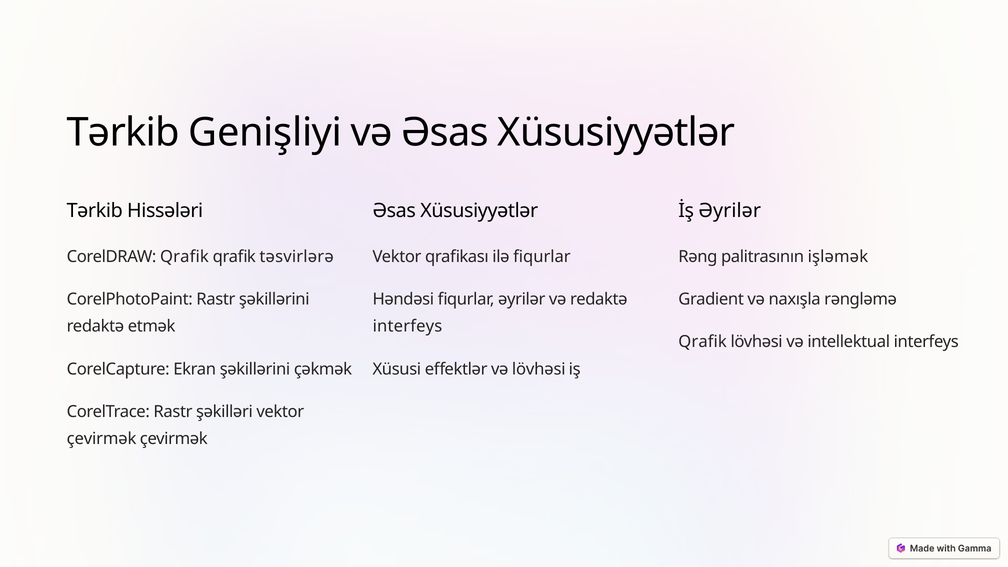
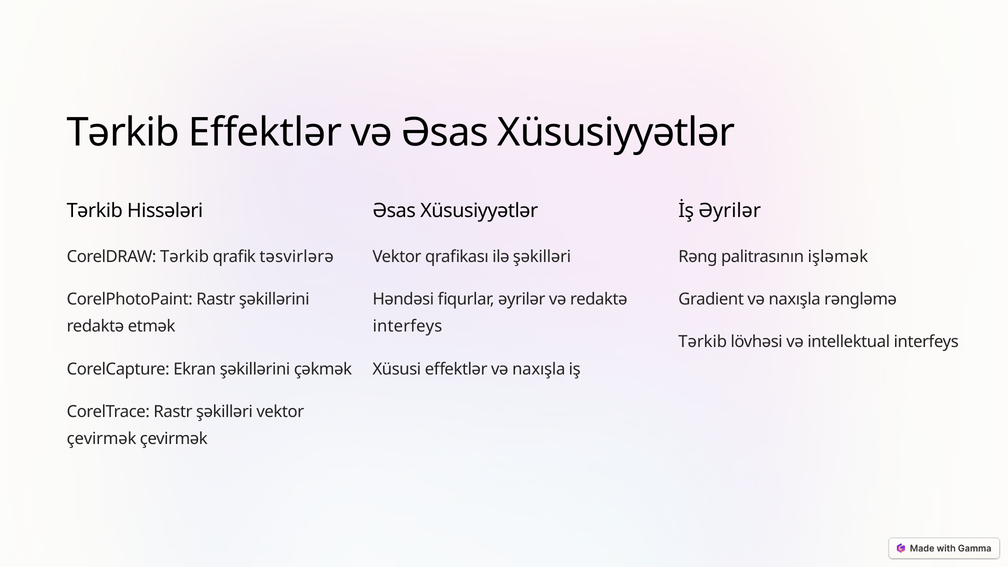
Tərkib Genişliyi: Genişliyi -> Effektlər (265, 133)
CorelDRAW Qrafik: Qrafik -> Tərkib (185, 257)
ilə fiqurlar: fiqurlar -> şəkilləri (542, 257)
Qrafik: Qrafik -> Tərkib (703, 342)
effektlər və lövhəsi: lövhəsi -> naxışla (539, 369)
